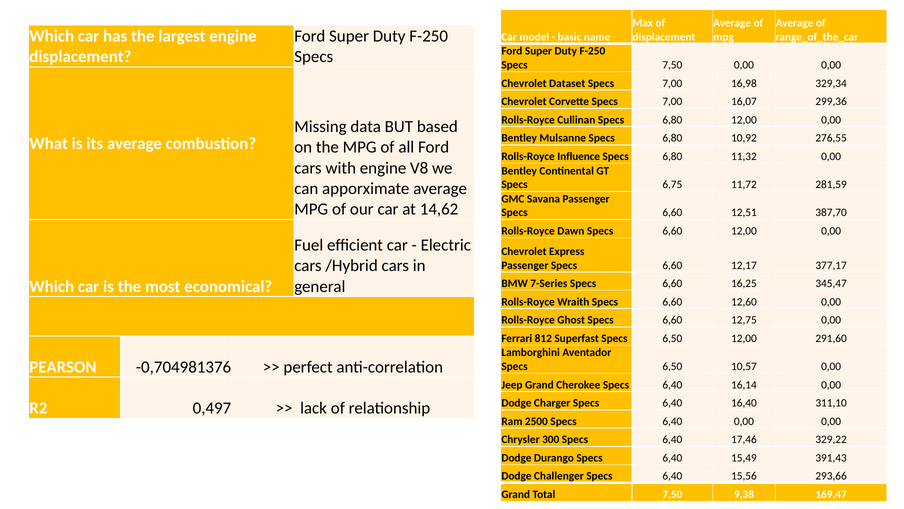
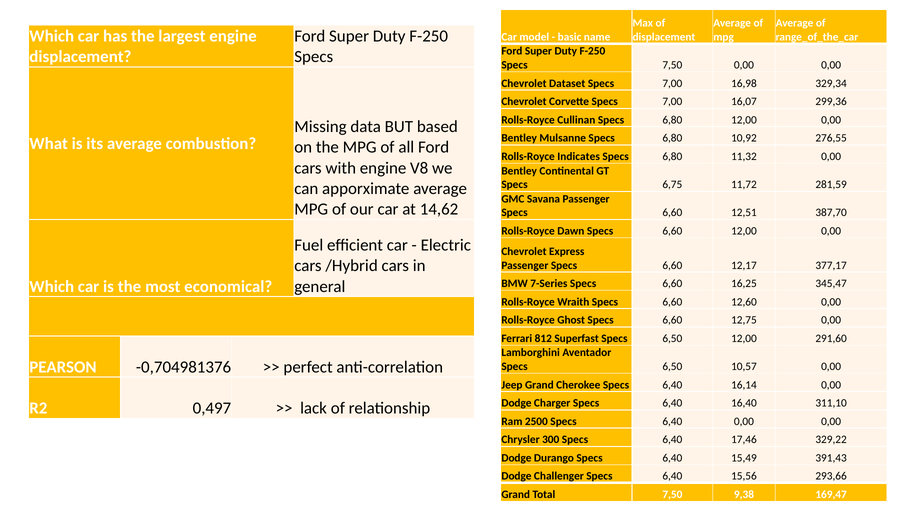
Influence: Influence -> Indicates (579, 156)
